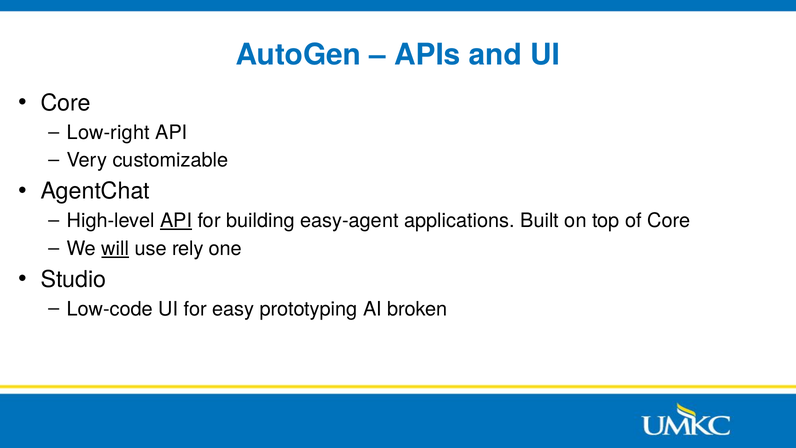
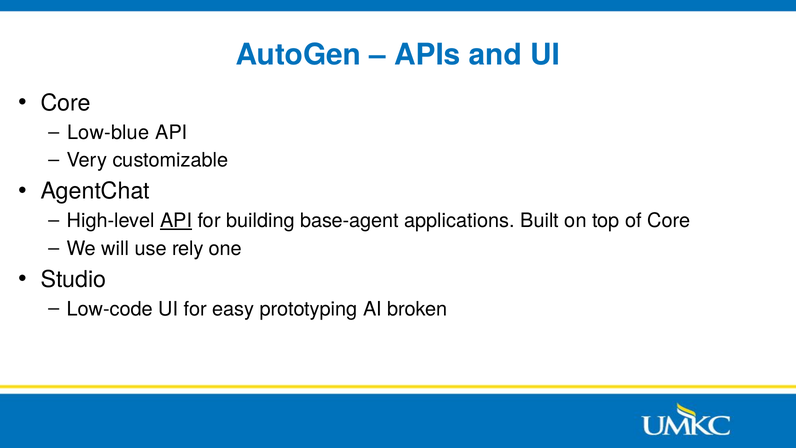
Low-right: Low-right -> Low-blue (108, 132)
easy-agent: easy-agent -> base-agent (349, 221)
will underline: present -> none (115, 248)
